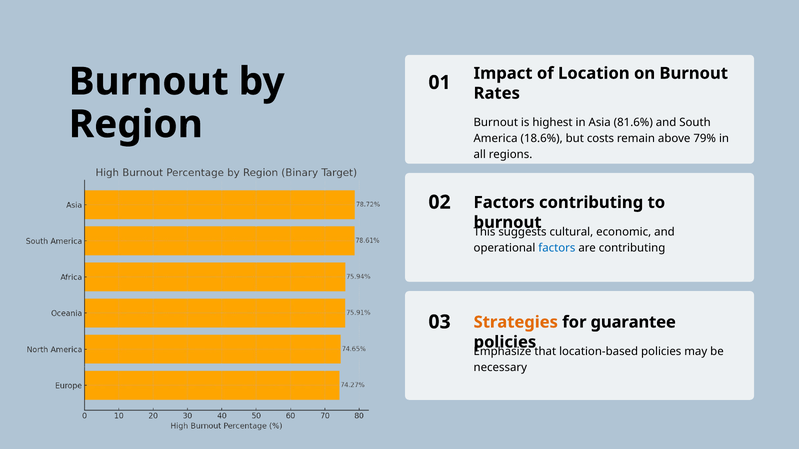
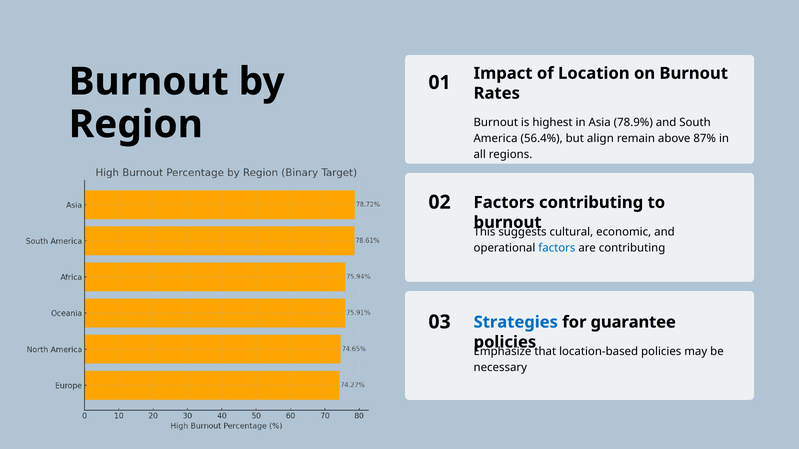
81.6%: 81.6% -> 78.9% (633, 123)
18.6%: 18.6% -> 56.4% (542, 139)
costs: costs -> align (600, 139)
79%: 79% -> 87% (705, 139)
Strategies colour: orange -> blue (516, 322)
